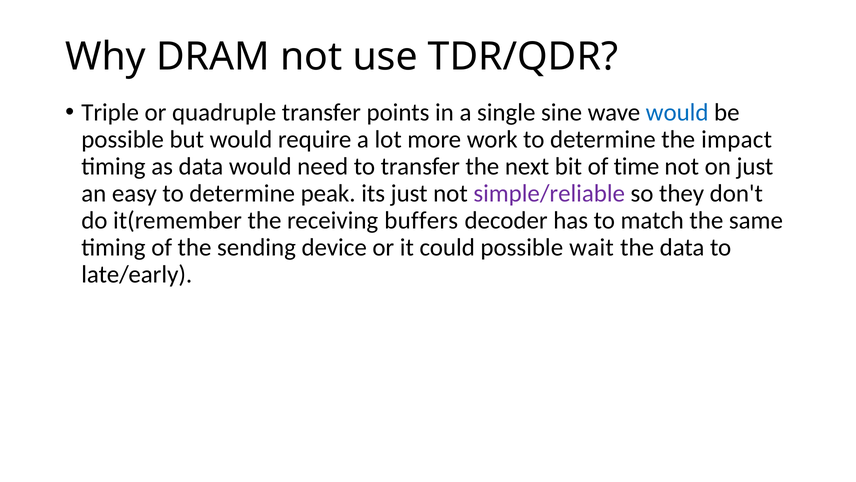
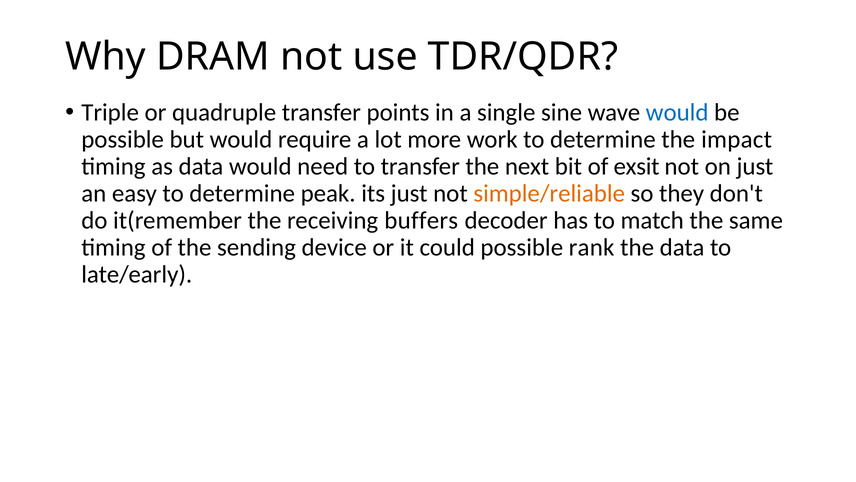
time: time -> exsit (637, 166)
simple/reliable colour: purple -> orange (549, 193)
wait: wait -> rank (592, 247)
